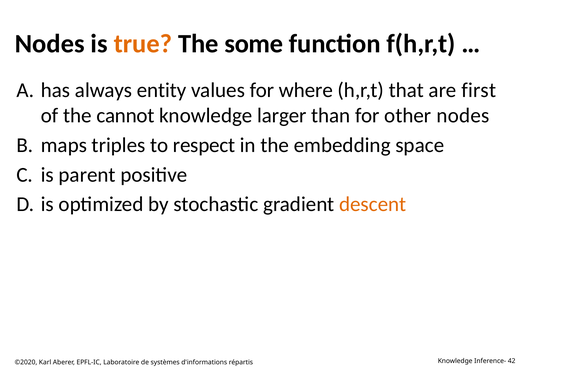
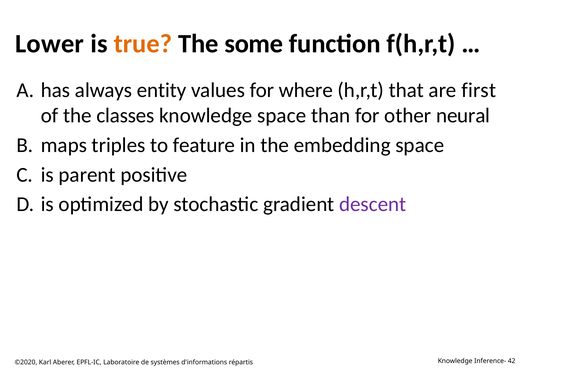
Nodes: Nodes -> Lower (50, 44)
cannot: cannot -> classes (125, 116)
knowledge larger: larger -> space (282, 116)
other nodes: nodes -> neural (463, 116)
respect: respect -> feature (204, 145)
descent colour: orange -> purple (373, 204)
